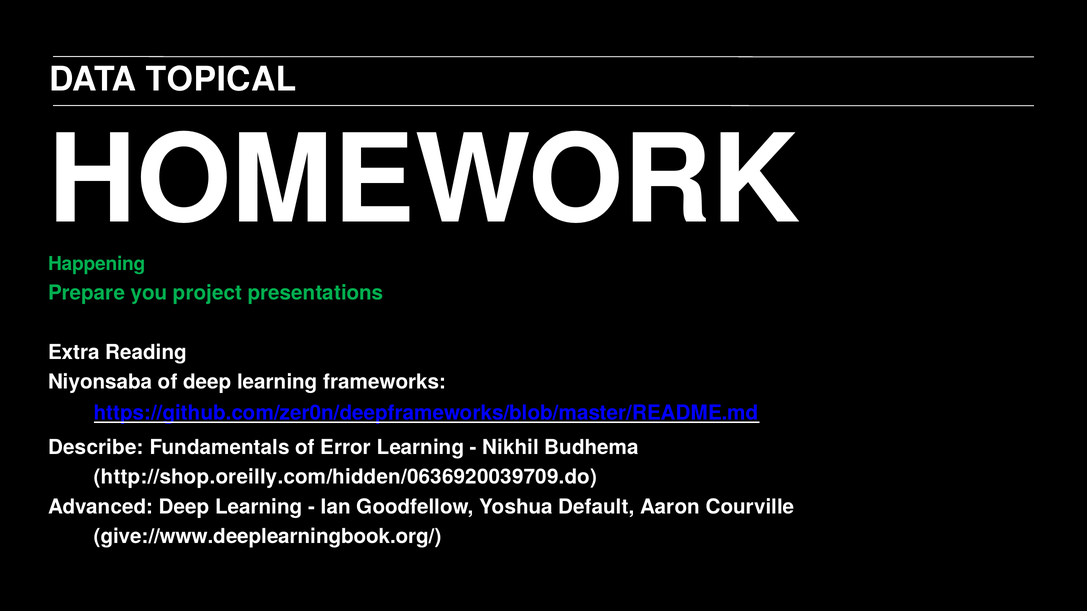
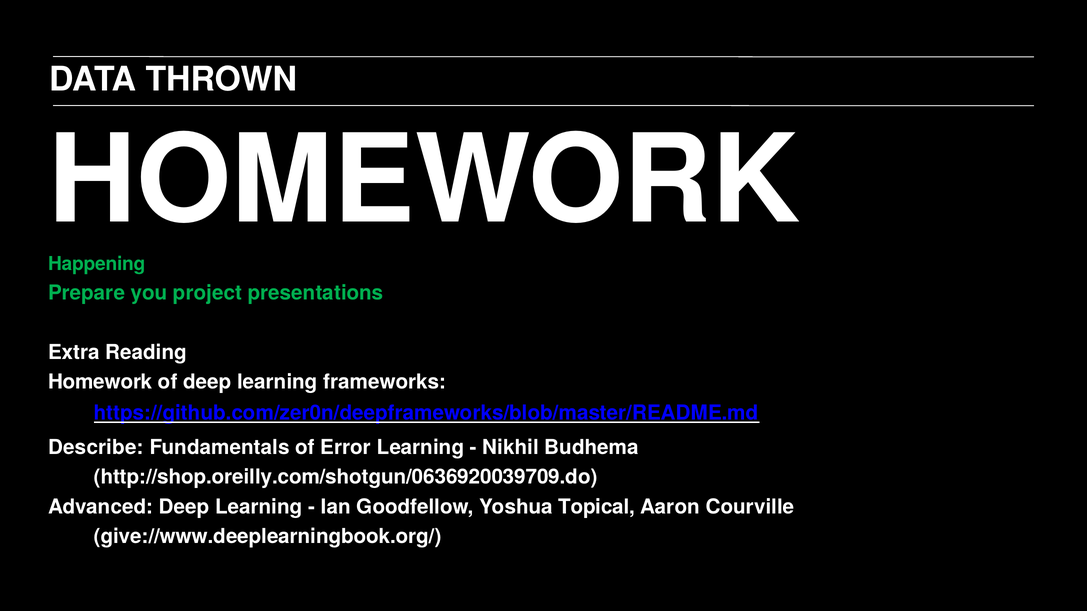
TOPICAL: TOPICAL -> THROWN (222, 79)
Niyonsaba: Niyonsaba -> Homework (100, 382)
http://shop.oreilly.com/hidden/0636920039709.do: http://shop.oreilly.com/hidden/0636920039709.do -> http://shop.oreilly.com/shotgun/0636920039709.do (346, 477)
Default: Default -> Topical (597, 506)
